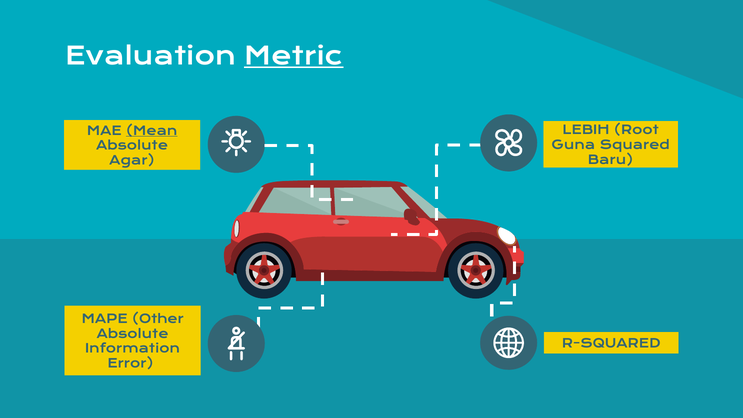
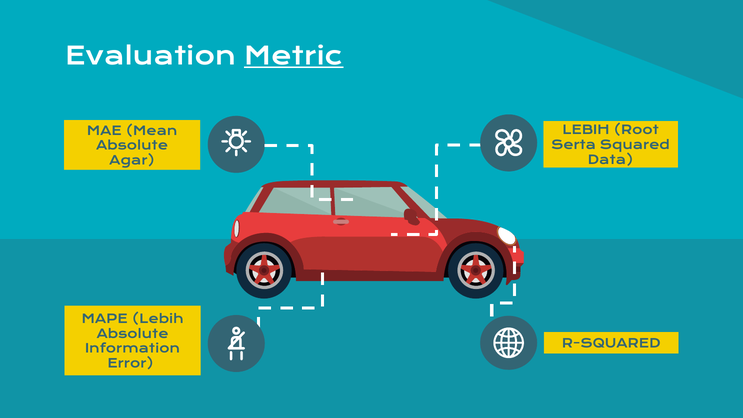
Mean underline: present -> none (152, 131)
Guna: Guna -> Serta (573, 145)
Baru: Baru -> Data (611, 160)
MAPE Other: Other -> Lebih (158, 319)
